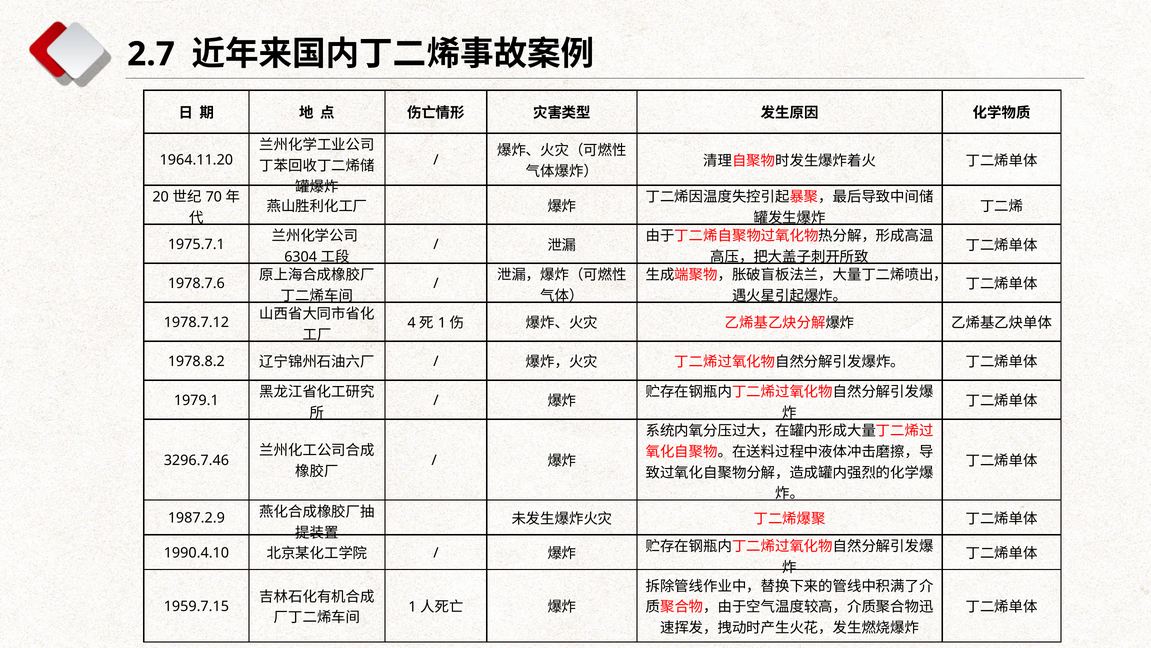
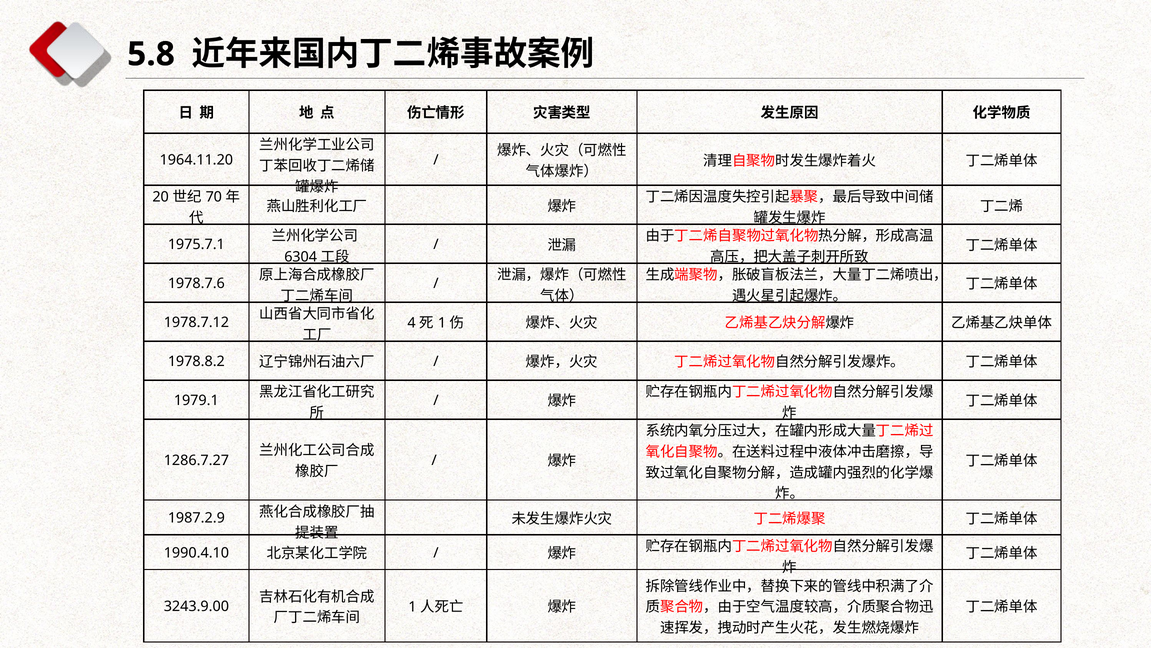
2.7: 2.7 -> 5.8 (151, 54)
3296.7.46: 3296.7.46 -> 1286.7.27 (196, 460)
1959.7.15: 1959.7.15 -> 3243.9.00 (196, 606)
